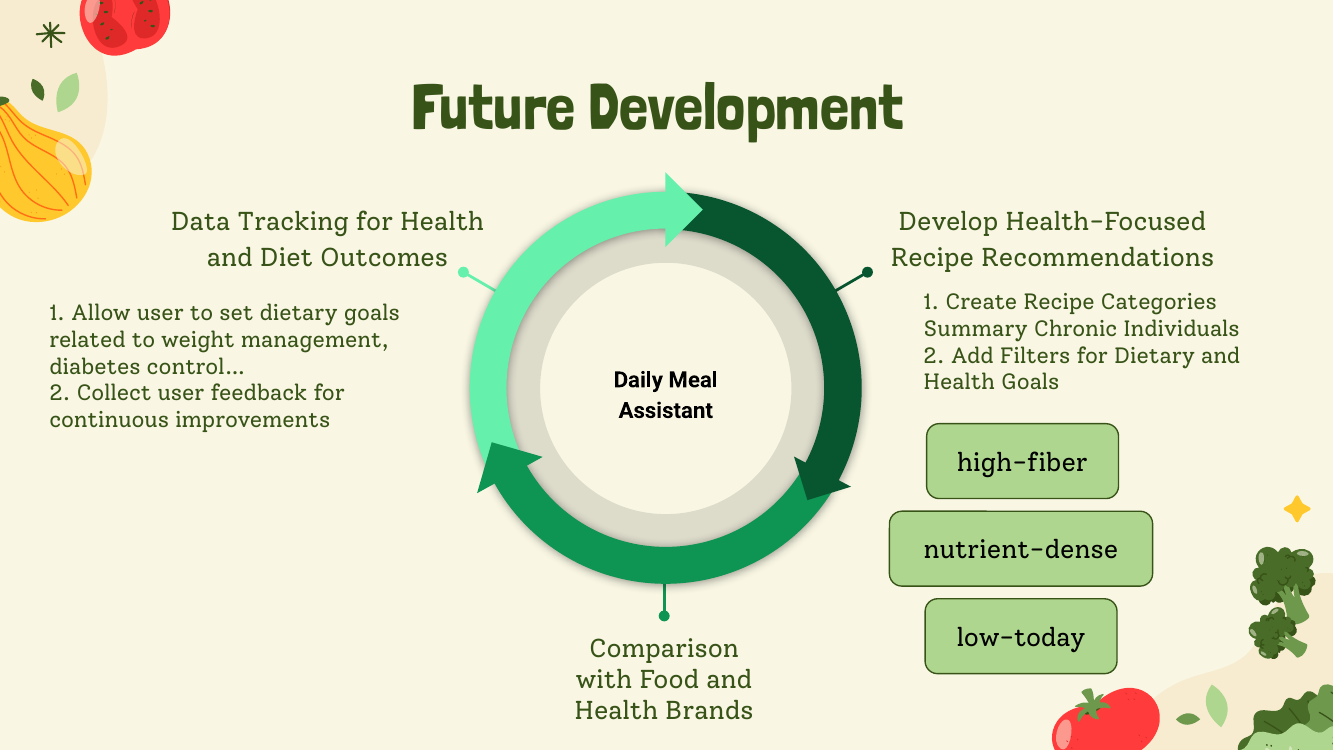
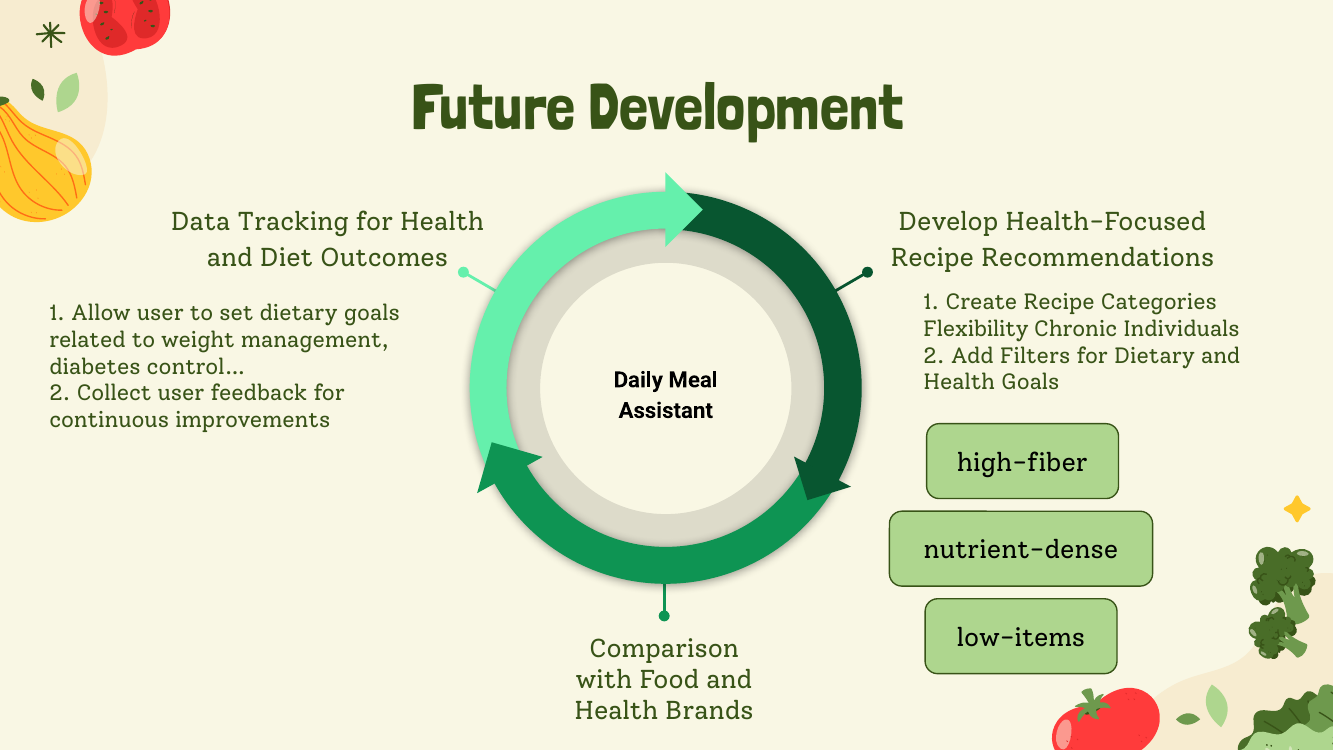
Summary: Summary -> Flexibility (976, 329)
low-today: low-today -> low-items (1021, 638)
